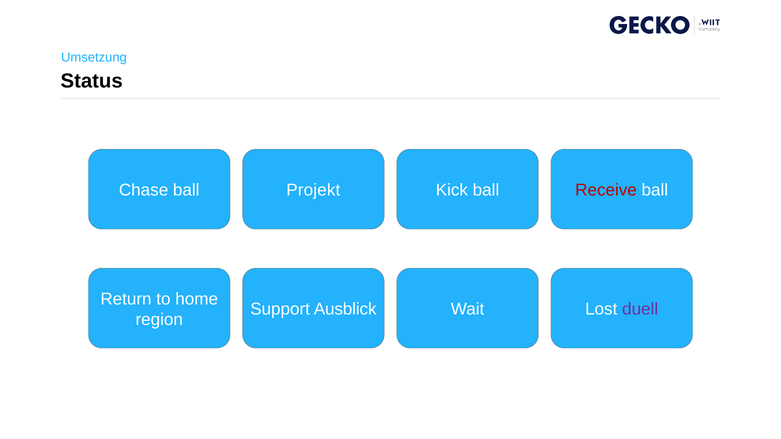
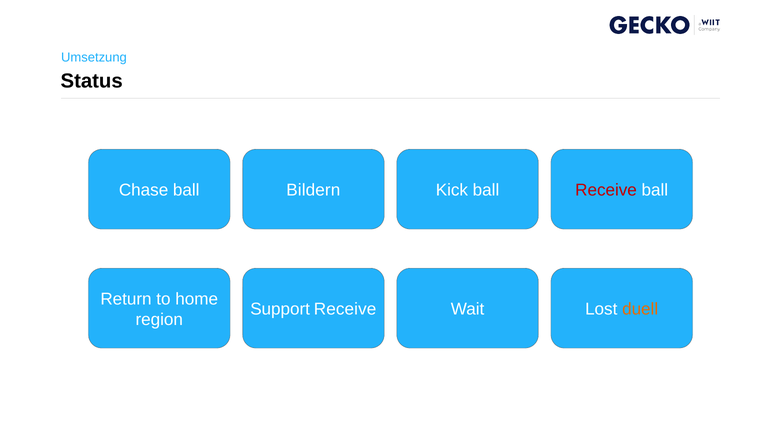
Projekt: Projekt -> Bildern (313, 190)
Support Ausblick: Ausblick -> Receive (345, 310)
duell colour: purple -> orange (640, 310)
